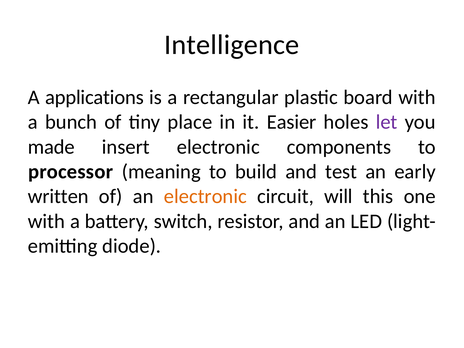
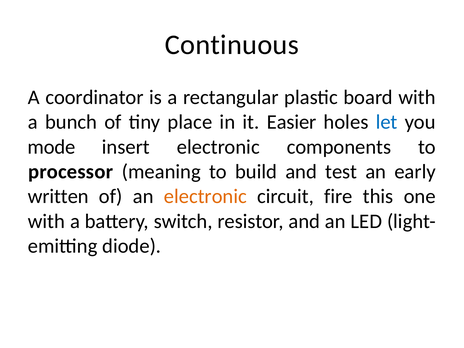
Intelligence: Intelligence -> Continuous (232, 45)
applications: applications -> coordinator (94, 97)
let colour: purple -> blue (387, 122)
made: made -> mode (51, 147)
will: will -> fire (338, 196)
